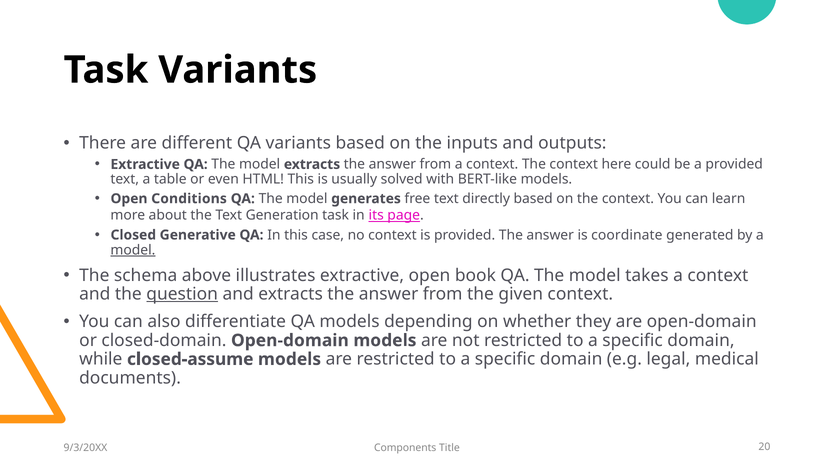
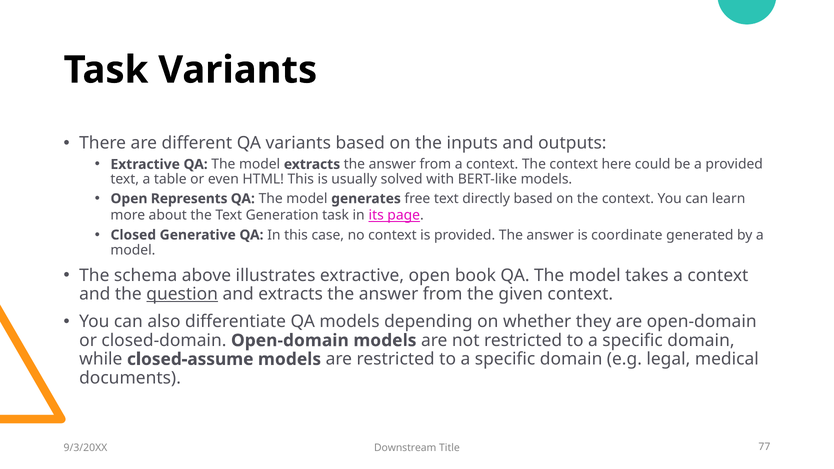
Conditions: Conditions -> Represents (189, 199)
model underline: present -> none (133, 250)
Components: Components -> Downstream (405, 448)
20: 20 -> 77 (764, 447)
